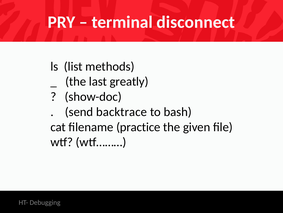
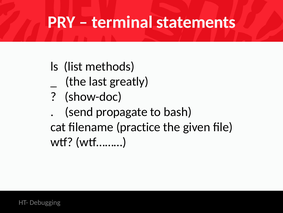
disconnect: disconnect -> statements (196, 22)
backtrace: backtrace -> propagate (122, 112)
